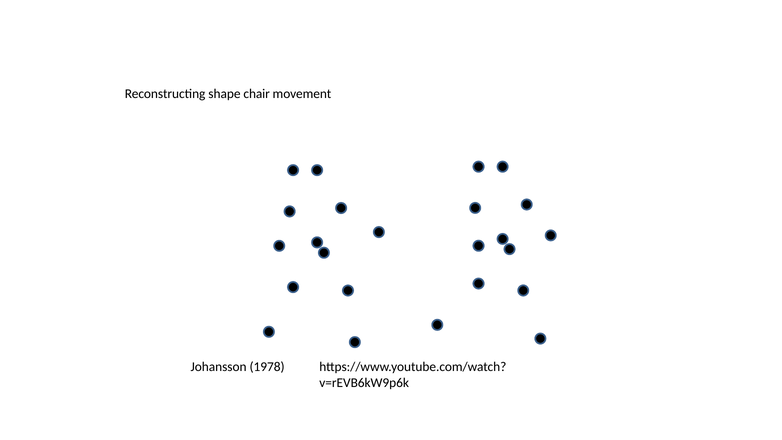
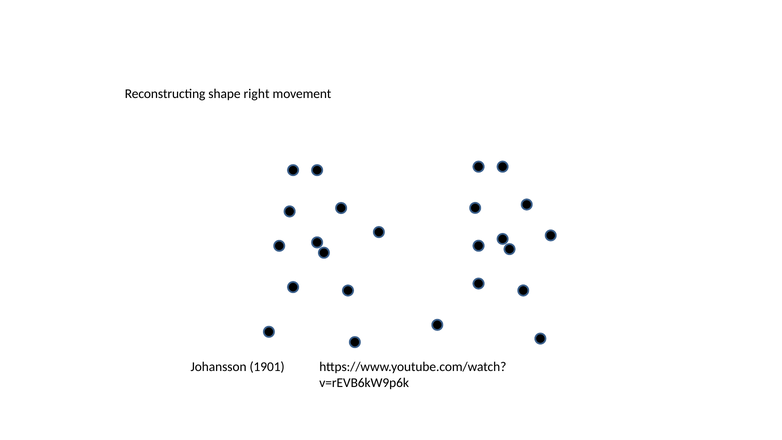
chair: chair -> right (257, 94)
1978: 1978 -> 1901 (267, 367)
